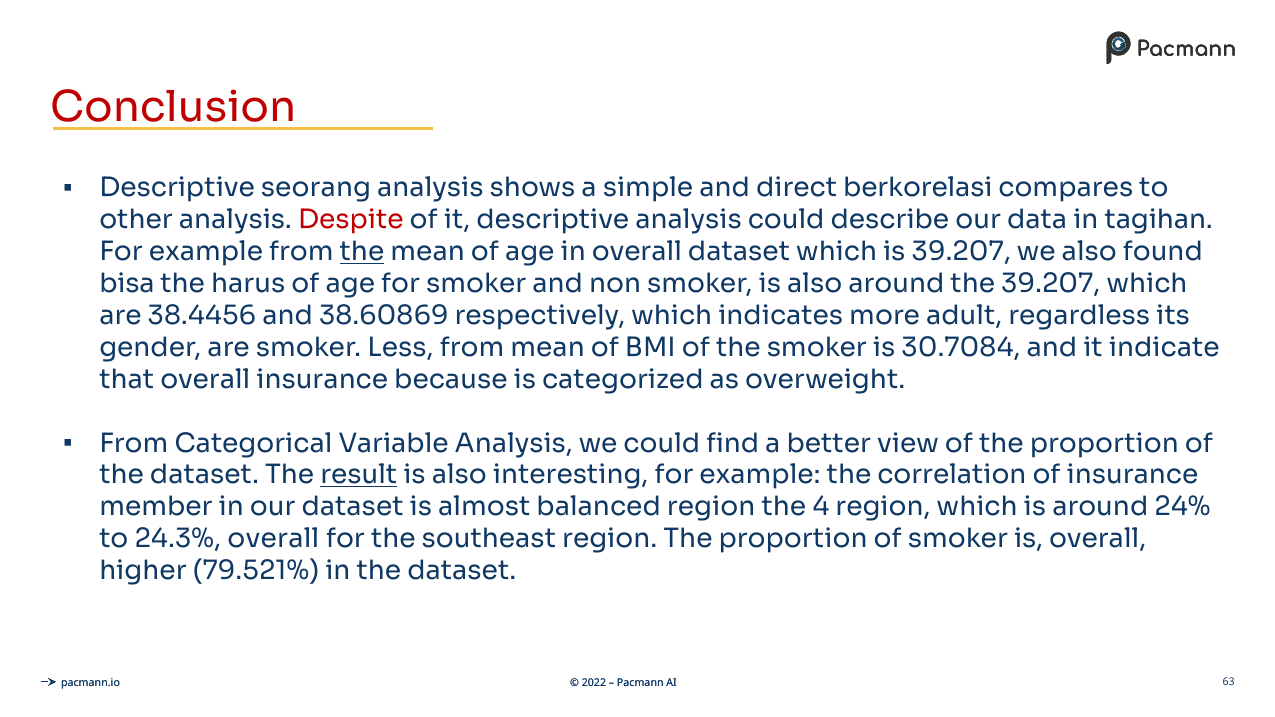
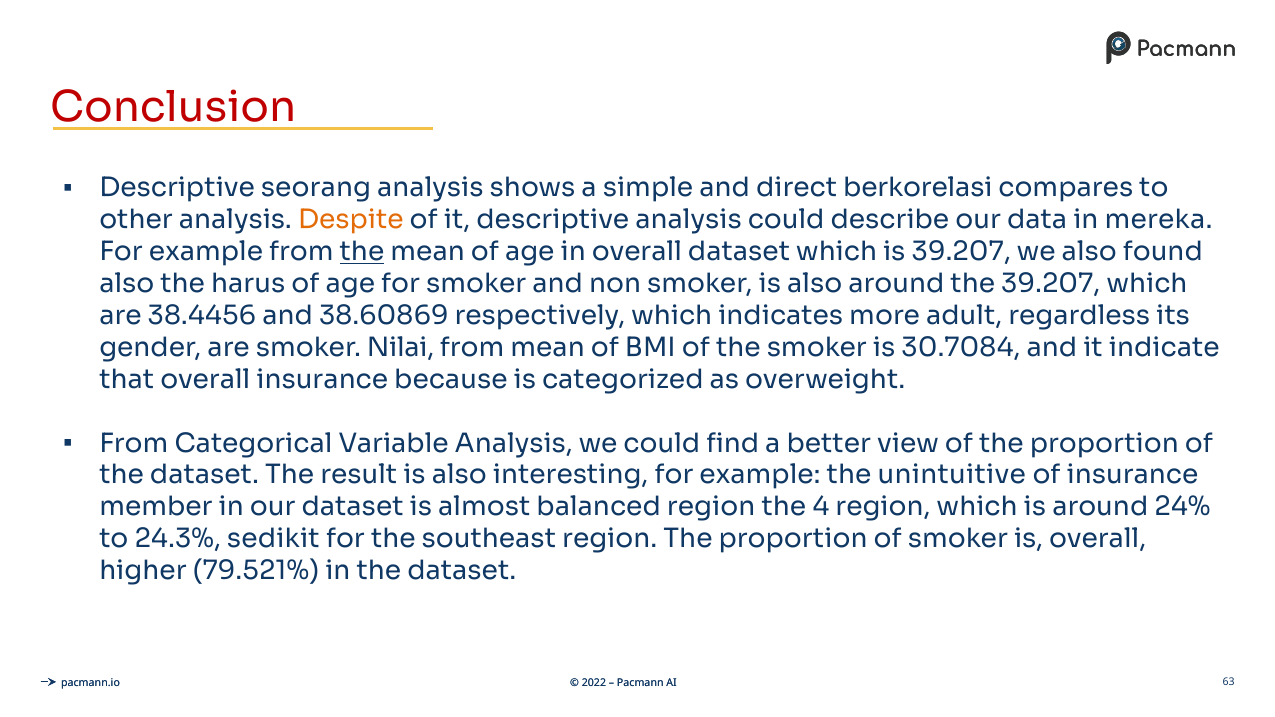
Despite colour: red -> orange (351, 220)
tagihan: tagihan -> mereka (1159, 220)
bisa: bisa -> also (127, 284)
Less: Less -> Nilai (401, 348)
result underline: present -> none (359, 475)
correlation: correlation -> unintuitive (952, 475)
24.3% overall: overall -> sedikit (273, 539)
